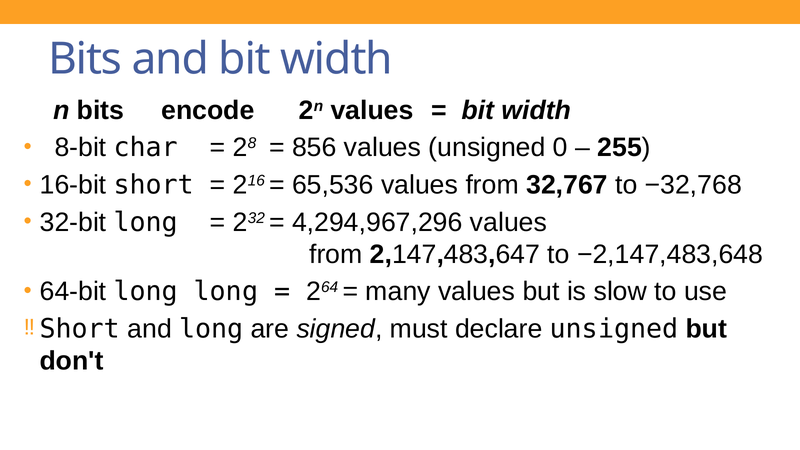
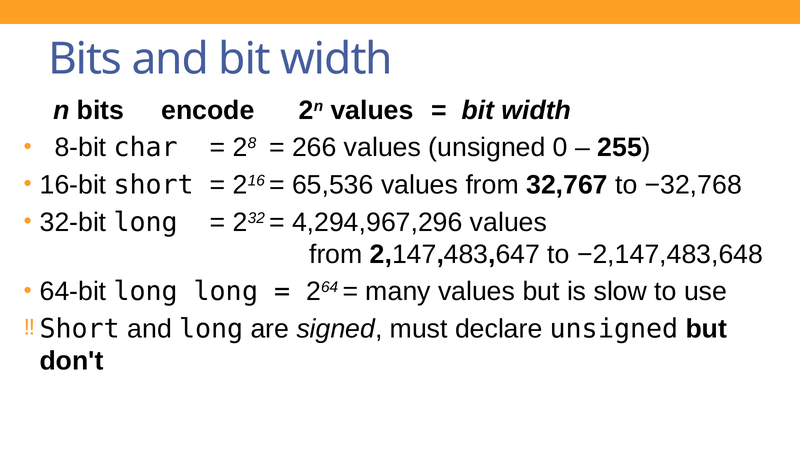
856: 856 -> 266 (314, 148)
